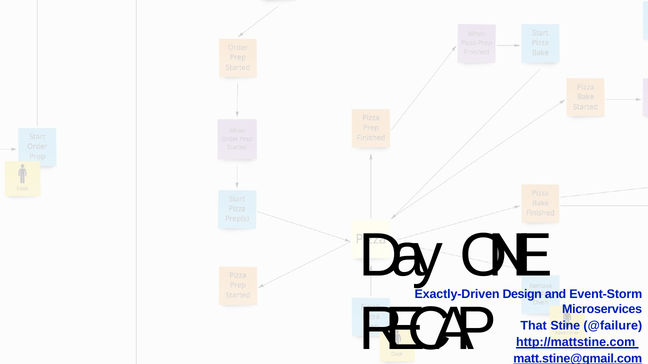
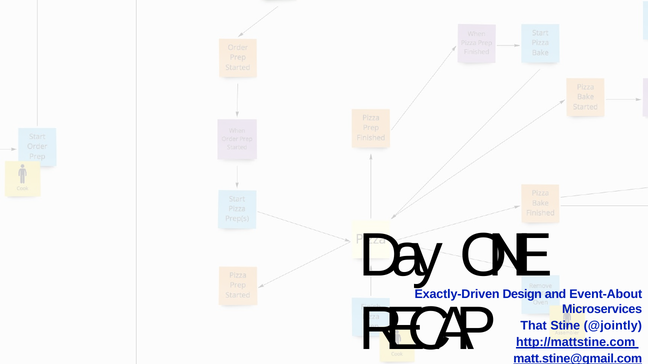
Event-Storm: Event-Storm -> Event-About (606, 295)
@failure: @failure -> @jointly (613, 326)
